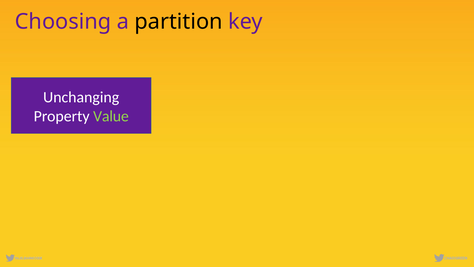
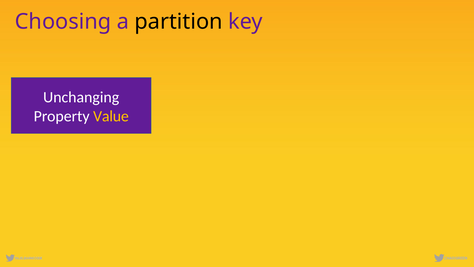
Value colour: light green -> yellow (111, 116)
